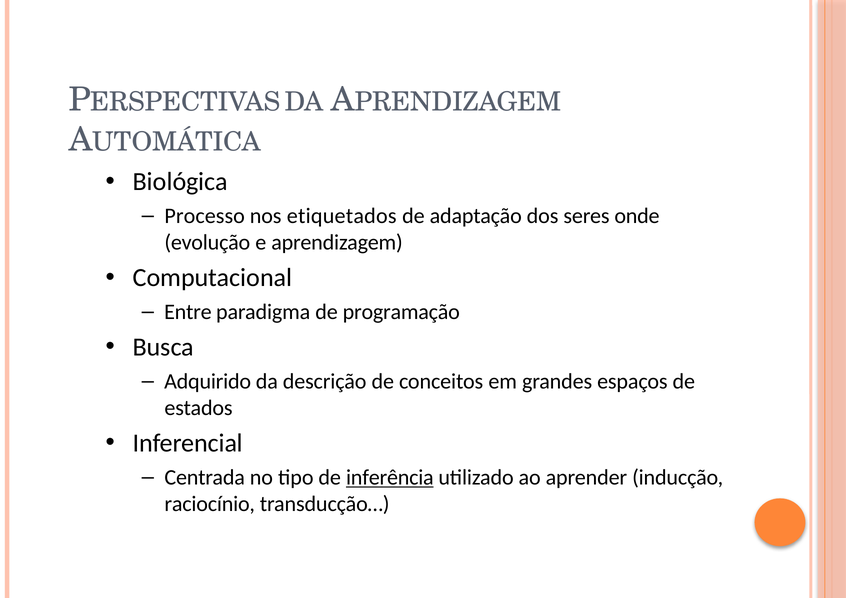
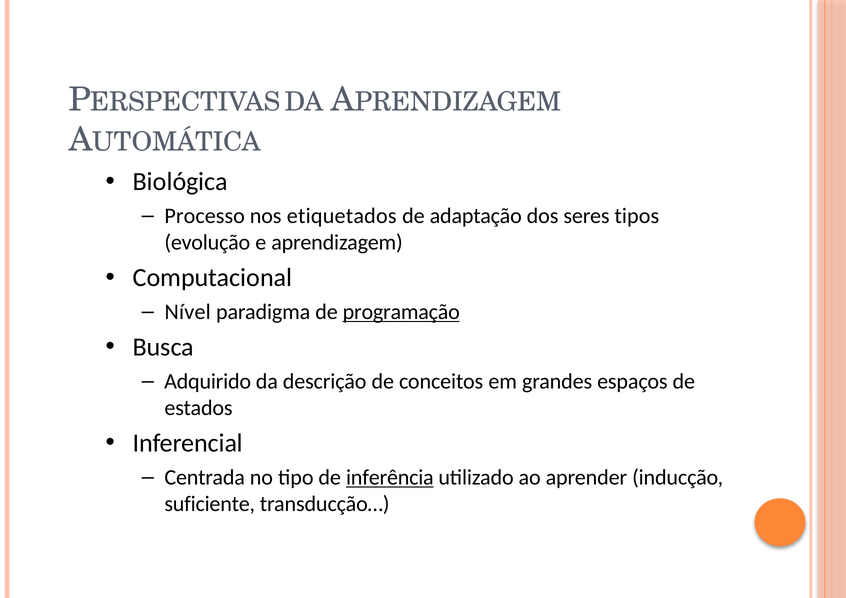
onde: onde -> tipos (637, 216)
Entre: Entre -> Nível (188, 312)
programação underline: none -> present (401, 312)
raciocínio: raciocínio -> suficiente (210, 504)
